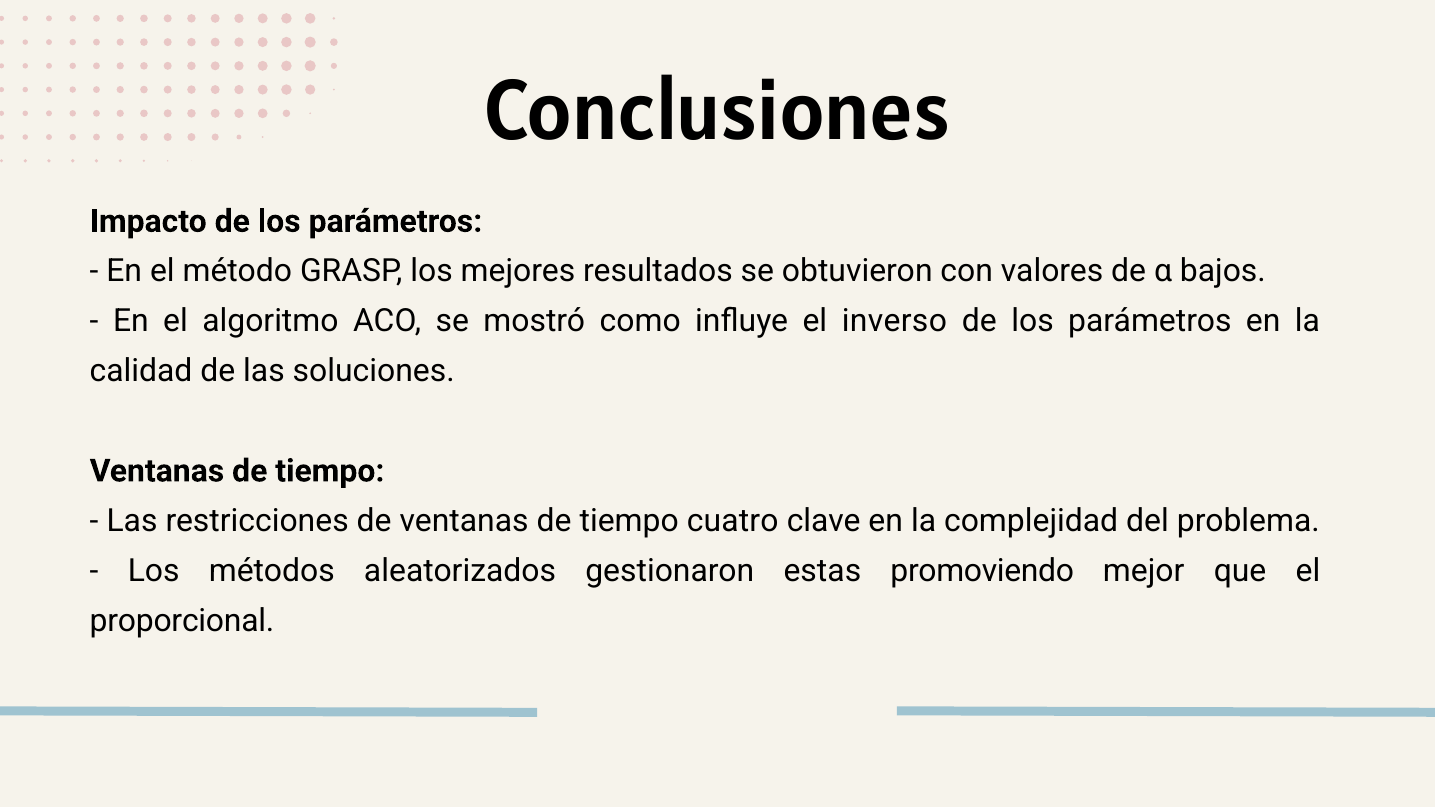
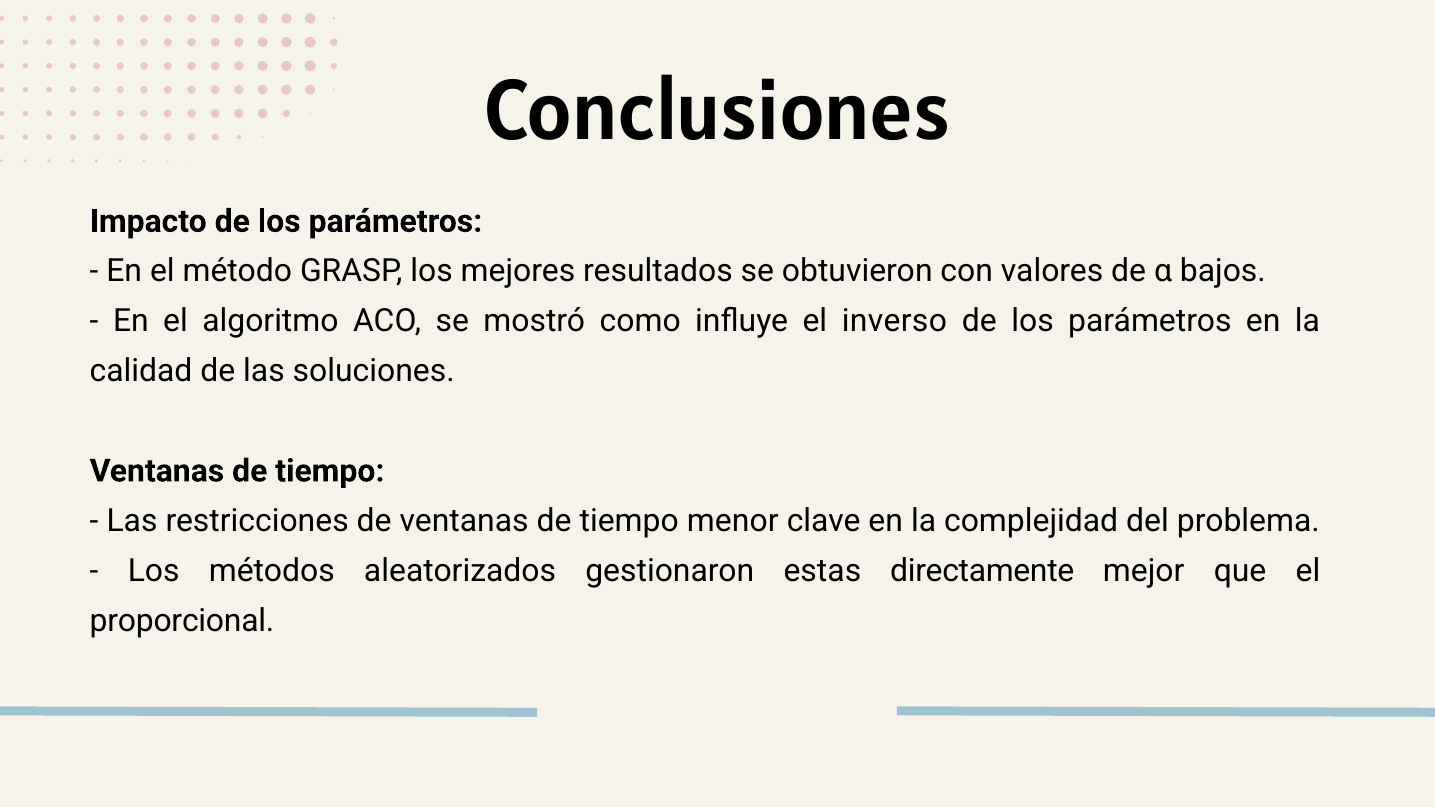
cuatro: cuatro -> menor (733, 521)
promoviendo: promoviendo -> directamente (982, 571)
